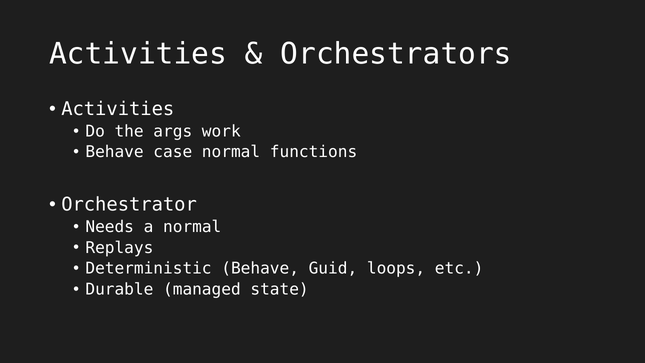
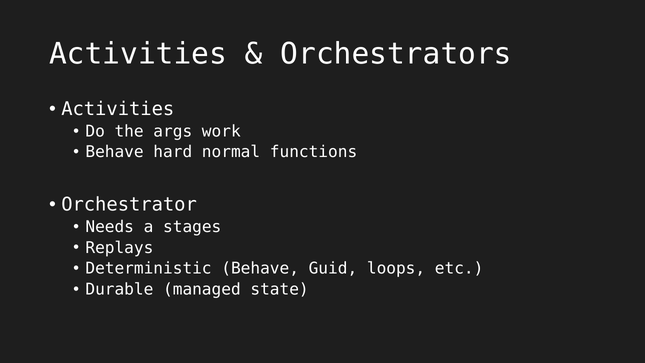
case: case -> hard (173, 152)
a normal: normal -> stages (192, 227)
